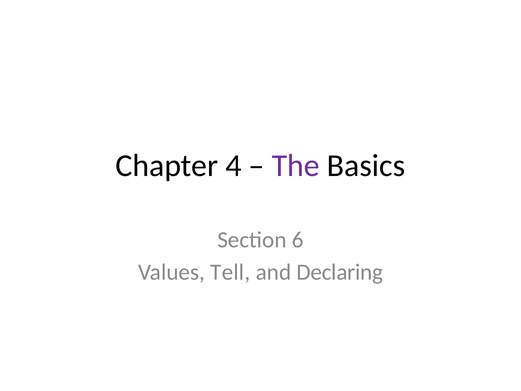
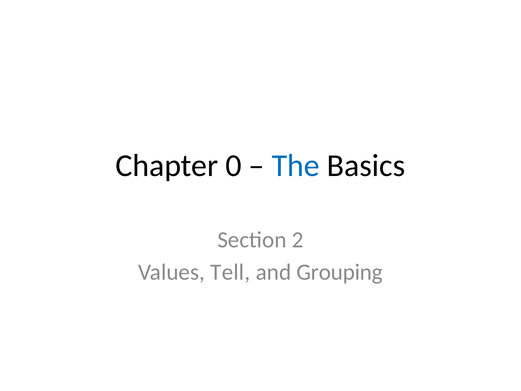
4: 4 -> 0 (233, 165)
The colour: purple -> blue (296, 165)
6: 6 -> 2 (298, 240)
Declaring: Declaring -> Grouping (340, 272)
